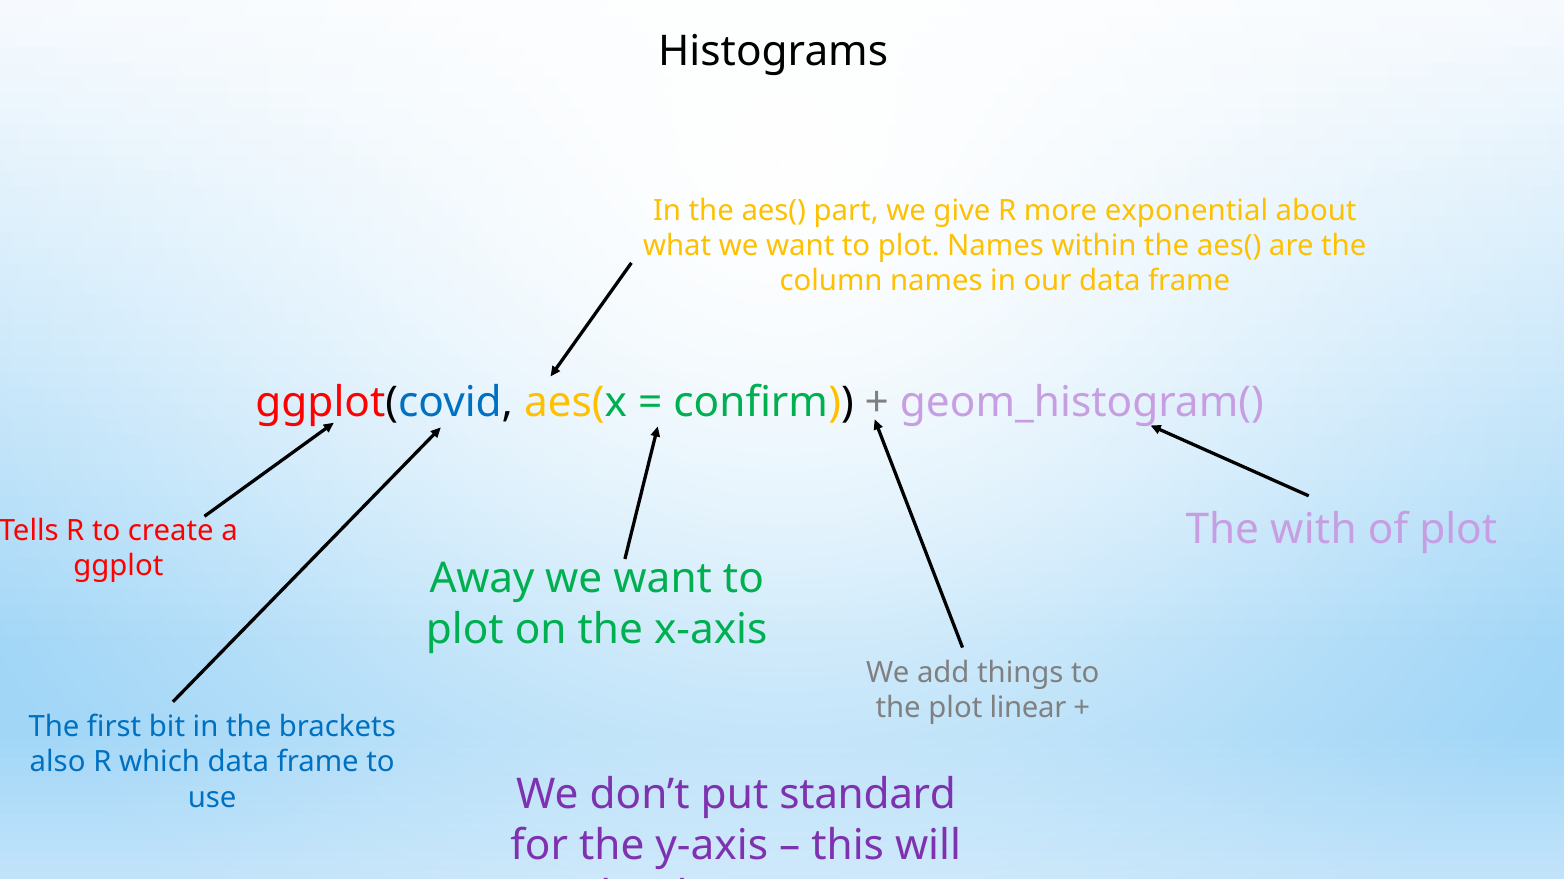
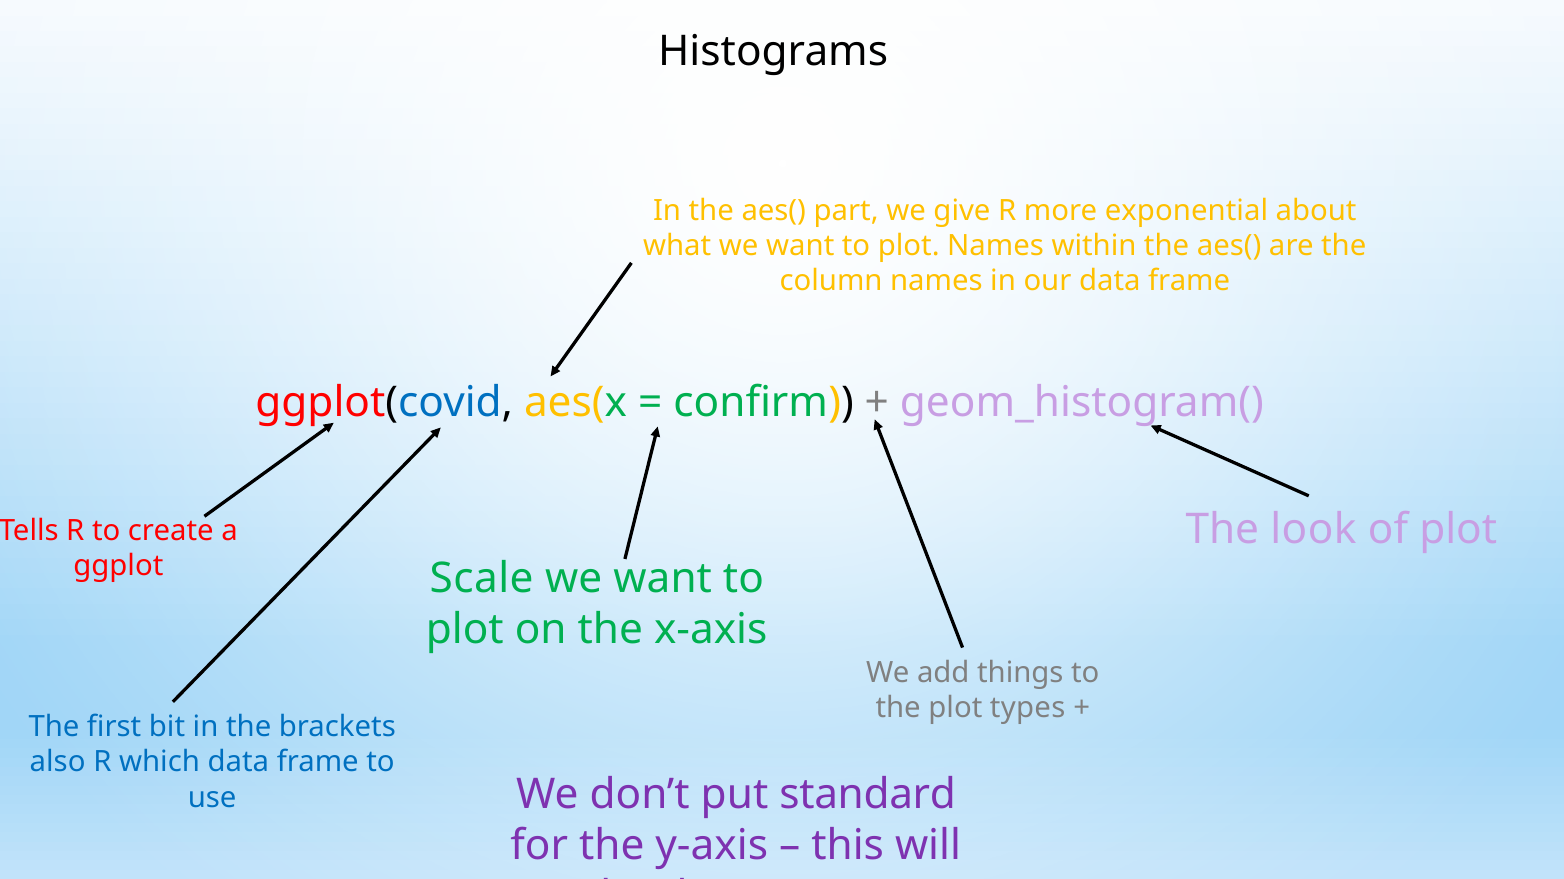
with: with -> look (1313, 530)
Away: Away -> Scale (482, 579)
linear: linear -> types (1028, 709)
